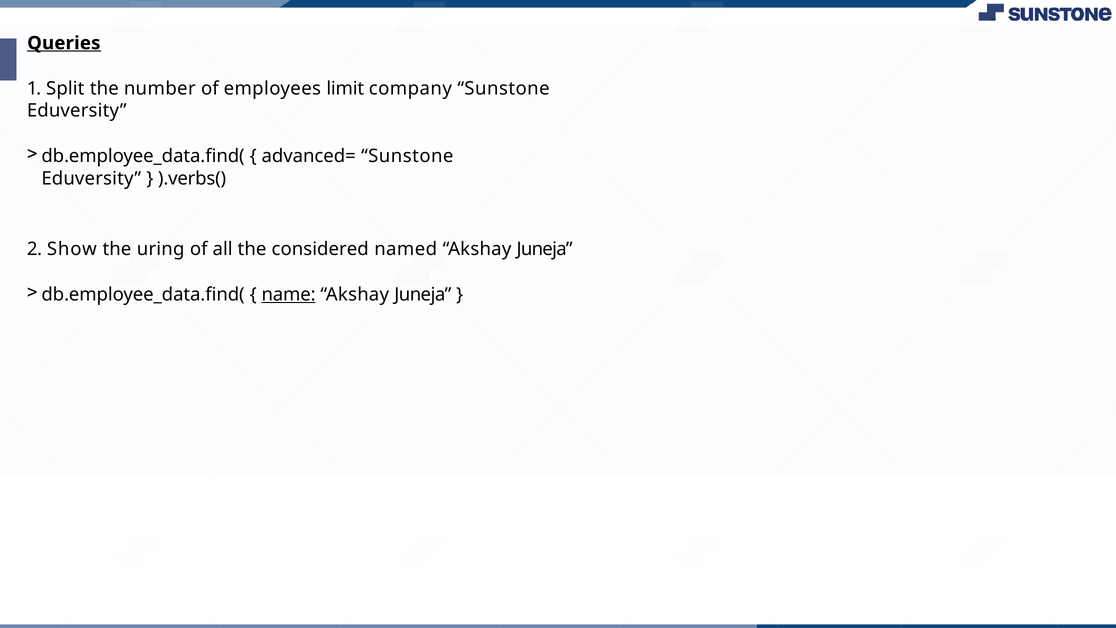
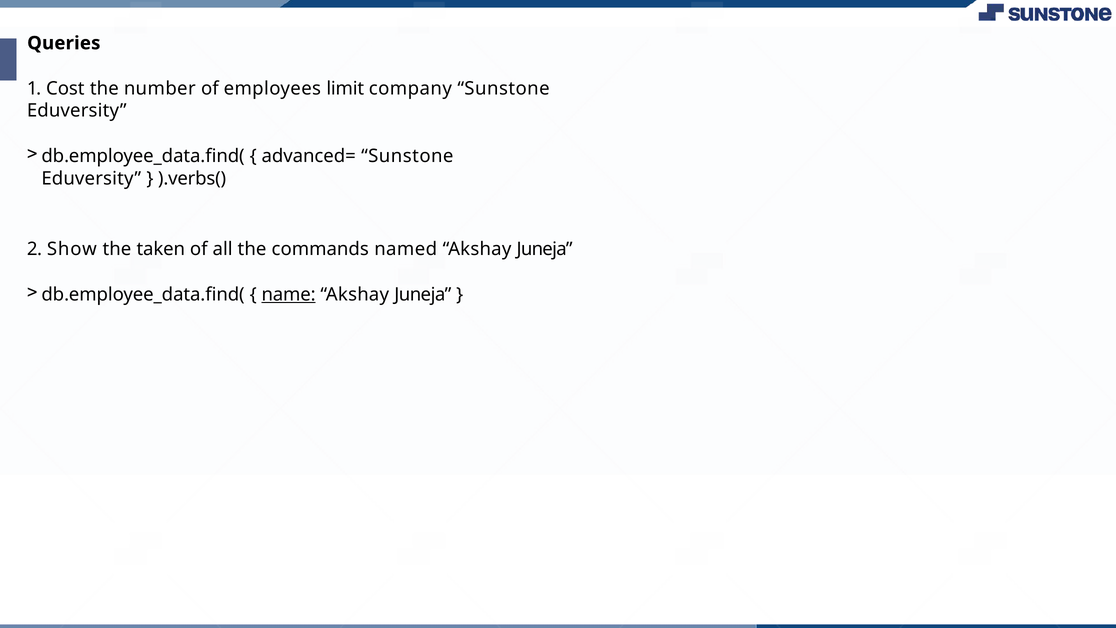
Queries underline: present -> none (64, 43)
Split: Split -> Cost (65, 88)
uring: uring -> taken (161, 249)
considered: considered -> commands (320, 249)
